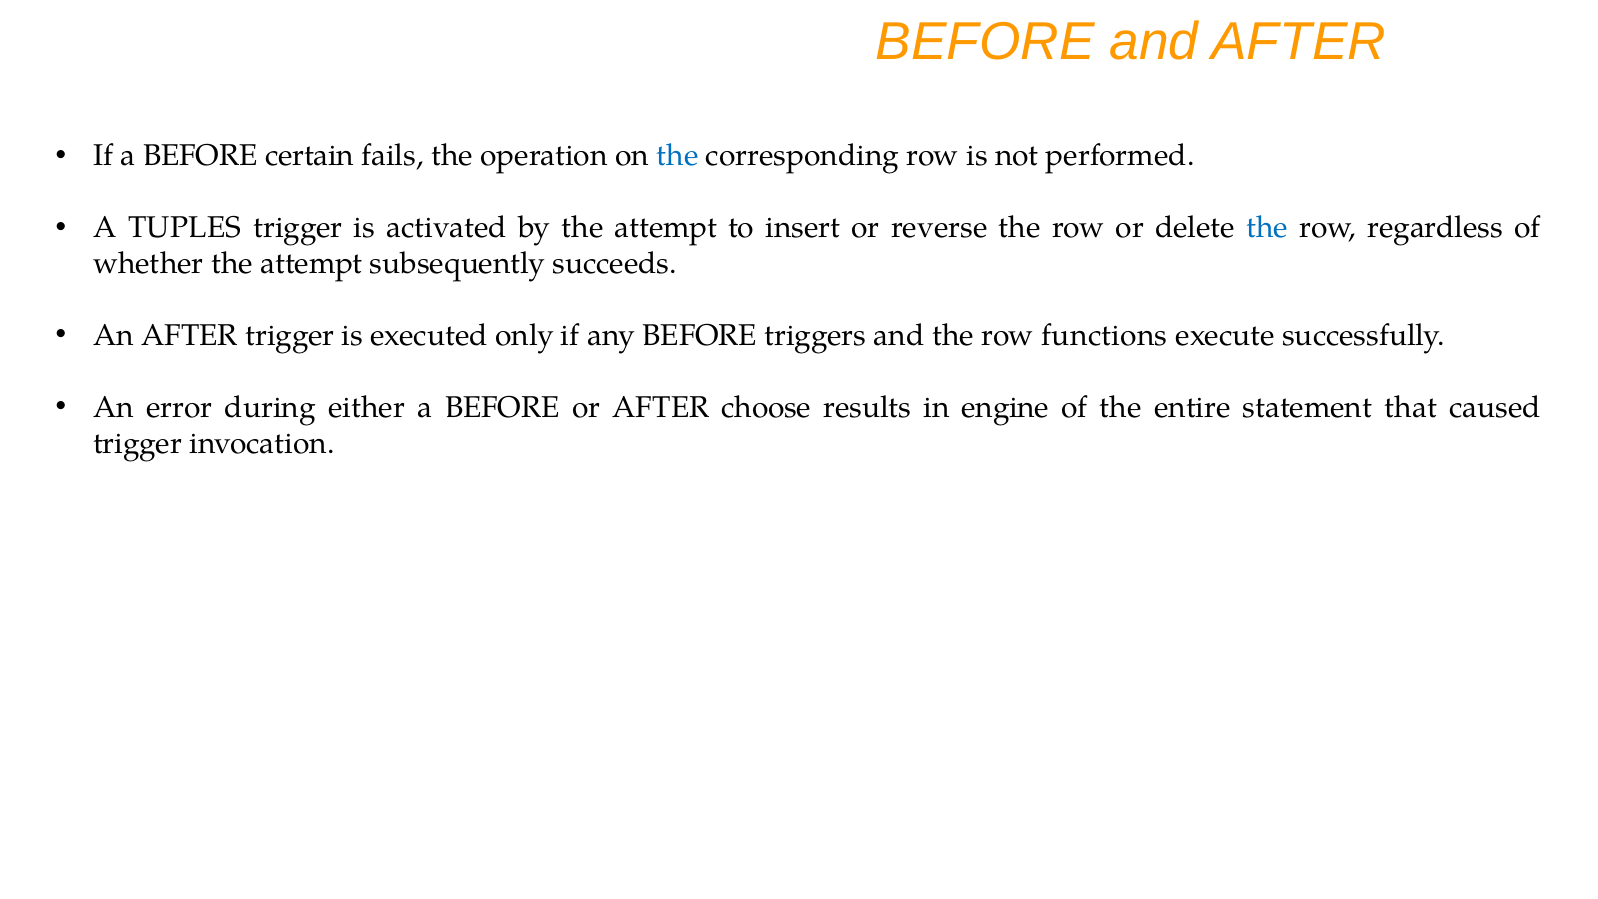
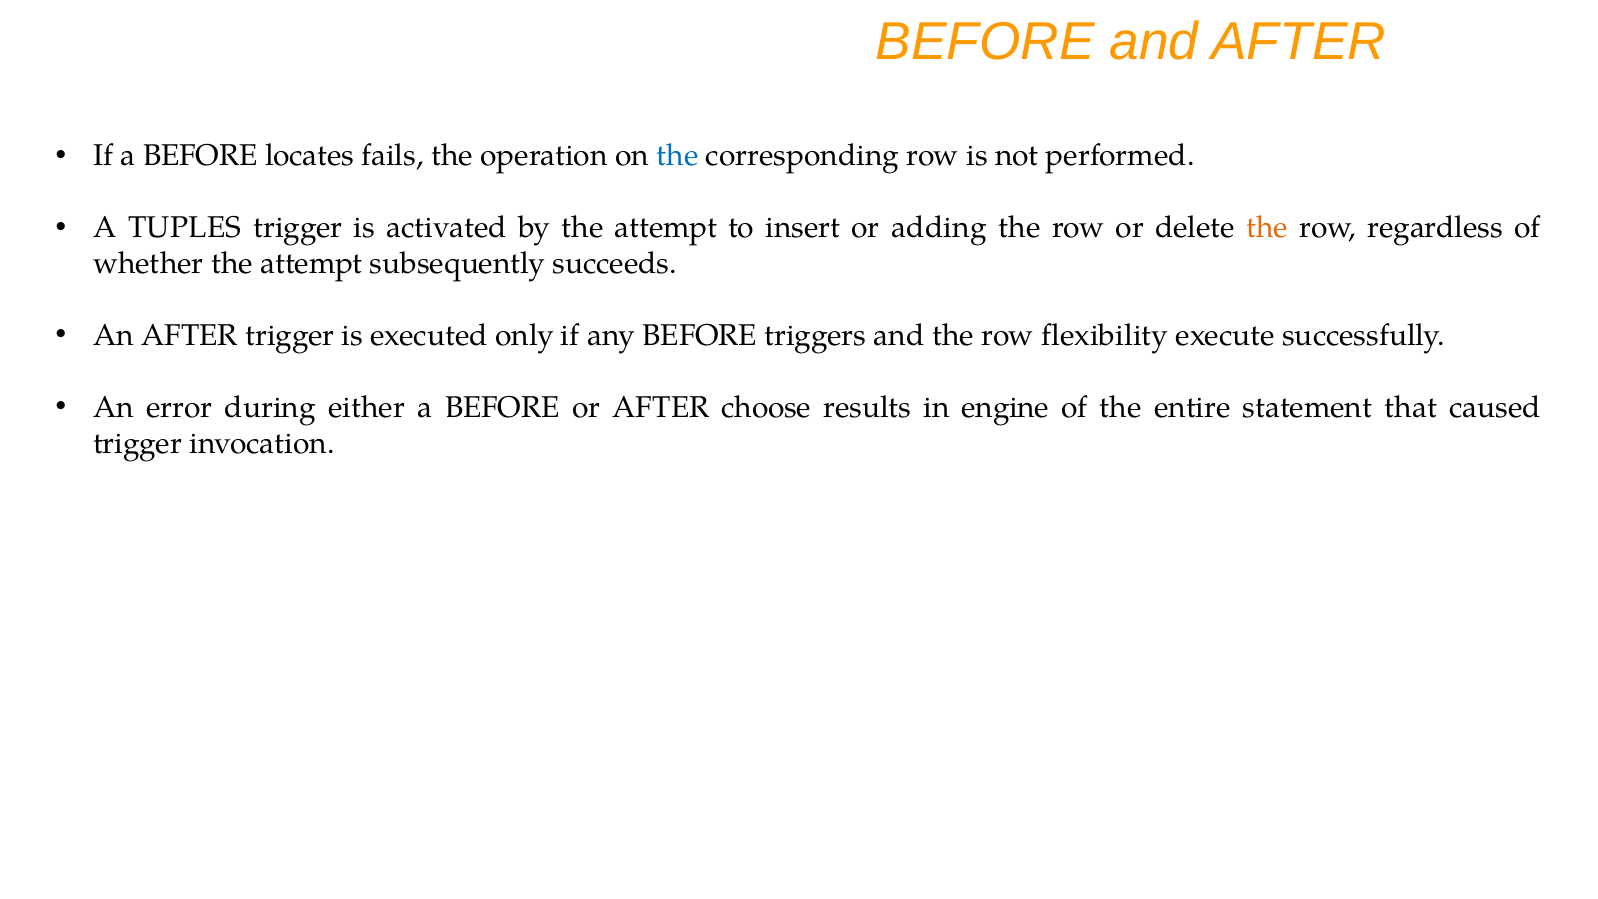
certain: certain -> locates (310, 156)
reverse: reverse -> adding (939, 228)
the colour: blue -> orange (1267, 228)
functions: functions -> flexibility (1105, 336)
